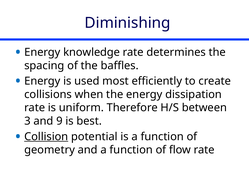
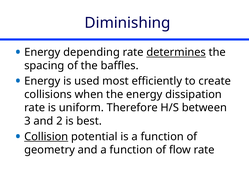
knowledge: knowledge -> depending (92, 52)
determines underline: none -> present (176, 52)
9: 9 -> 2 (59, 121)
